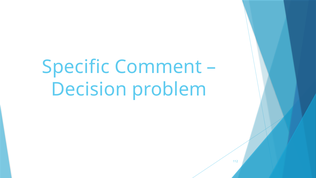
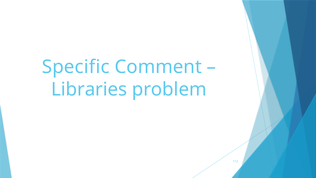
Decision: Decision -> Libraries (89, 89)
